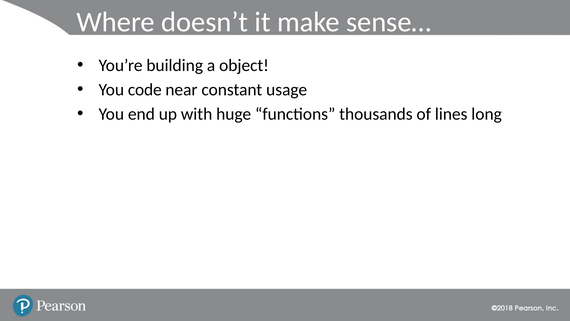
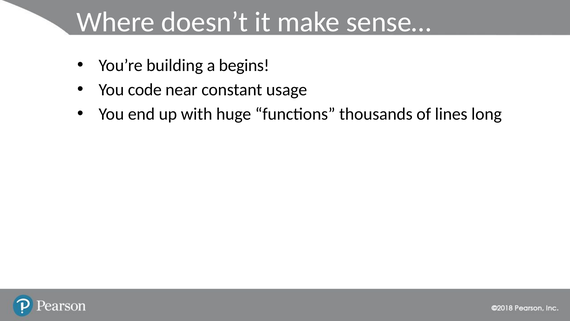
object: object -> begins (244, 65)
